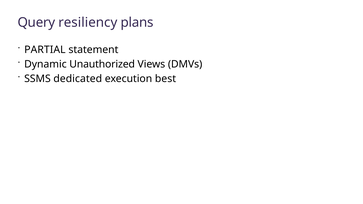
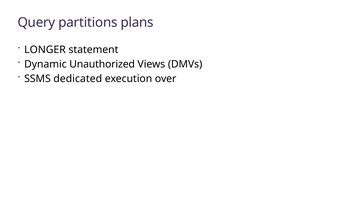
resiliency: resiliency -> partitions (88, 23)
PARTIAL: PARTIAL -> LONGER (45, 50)
best: best -> over (166, 79)
